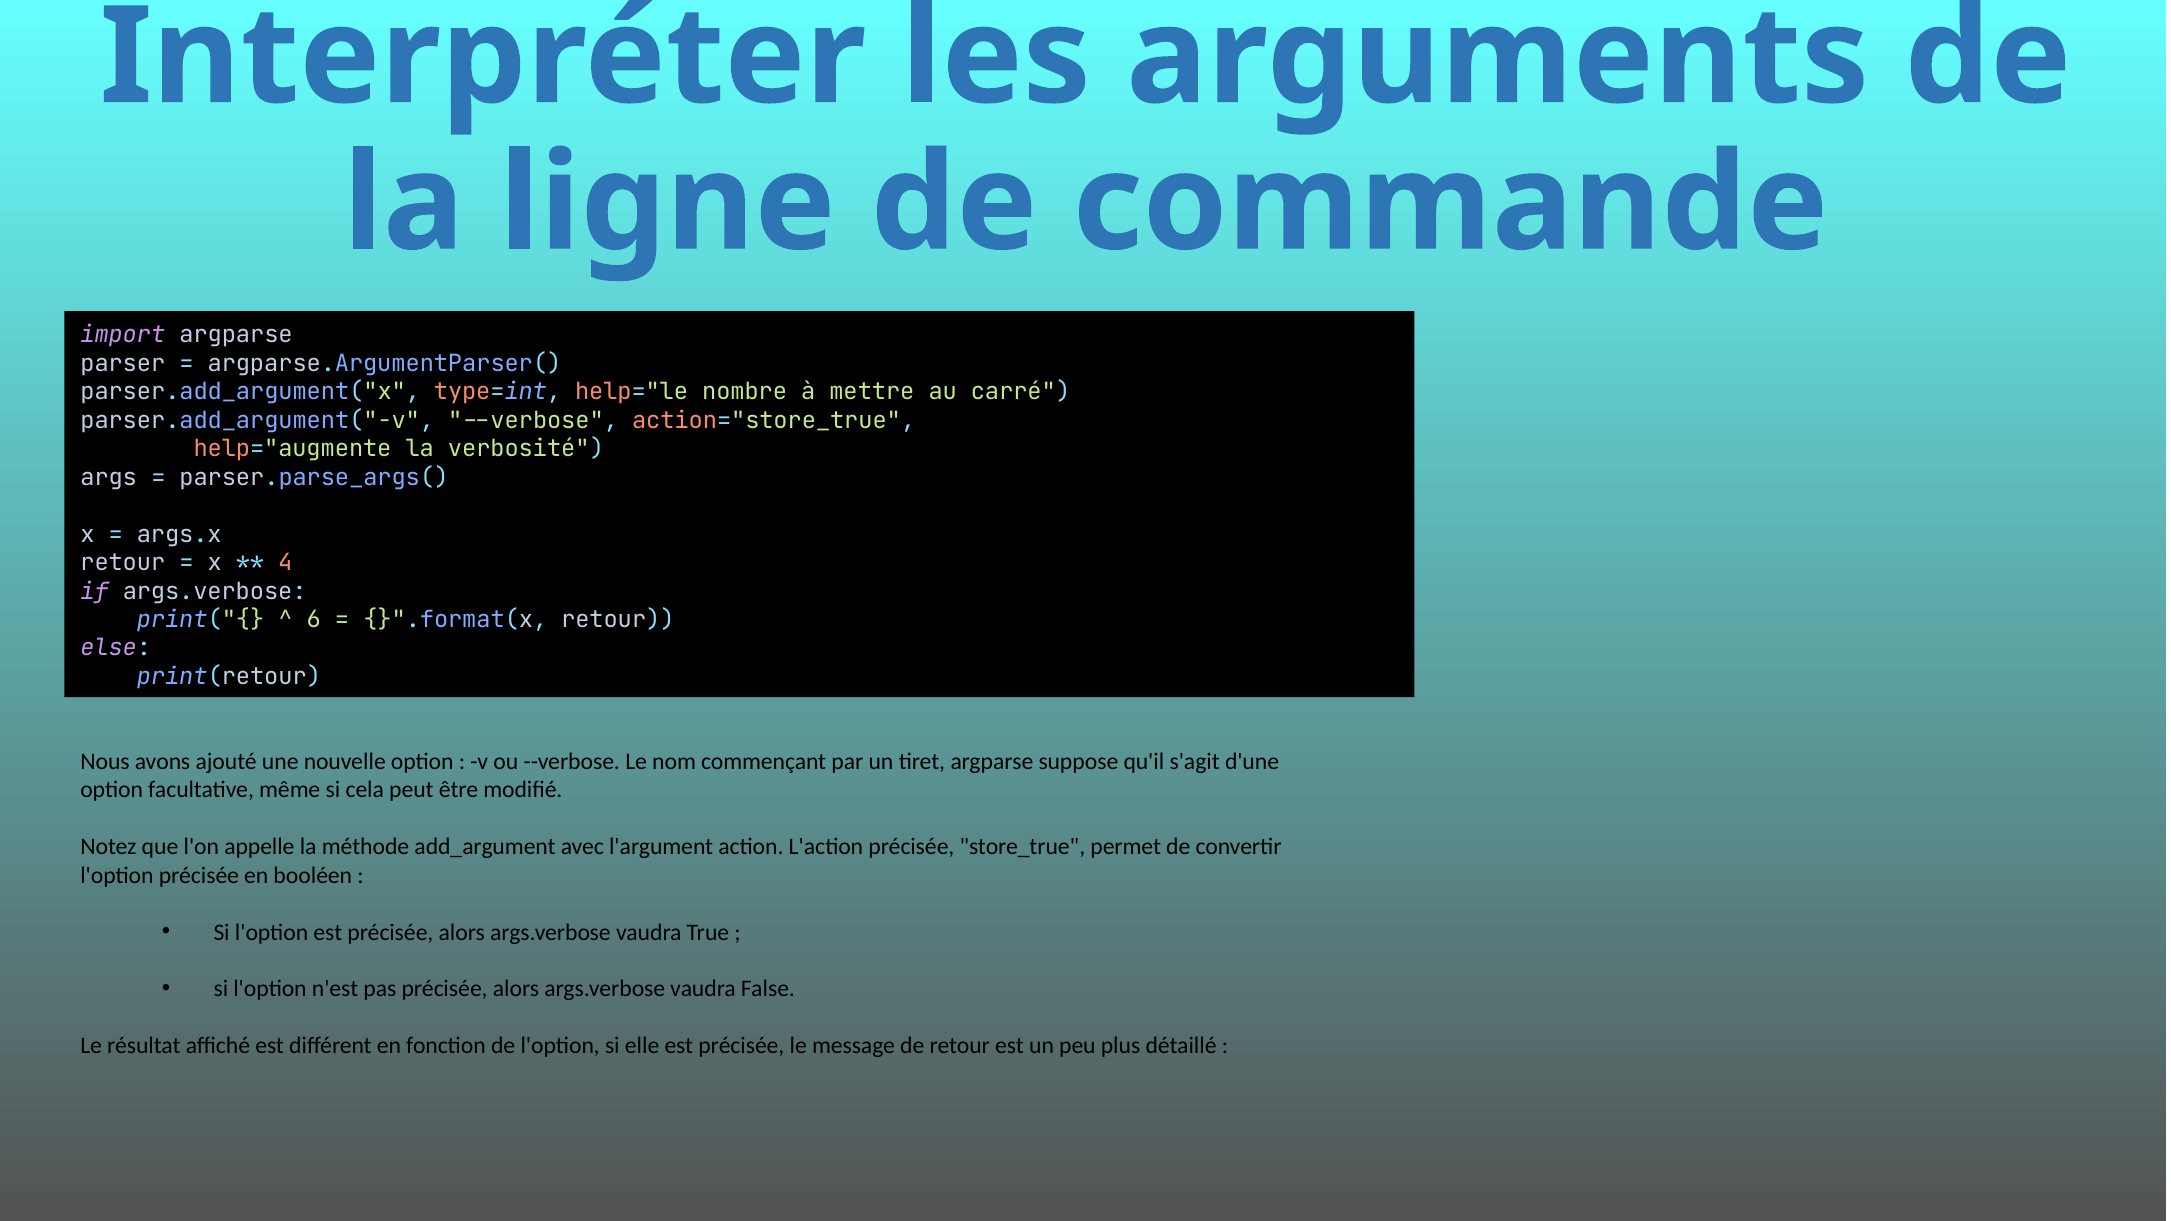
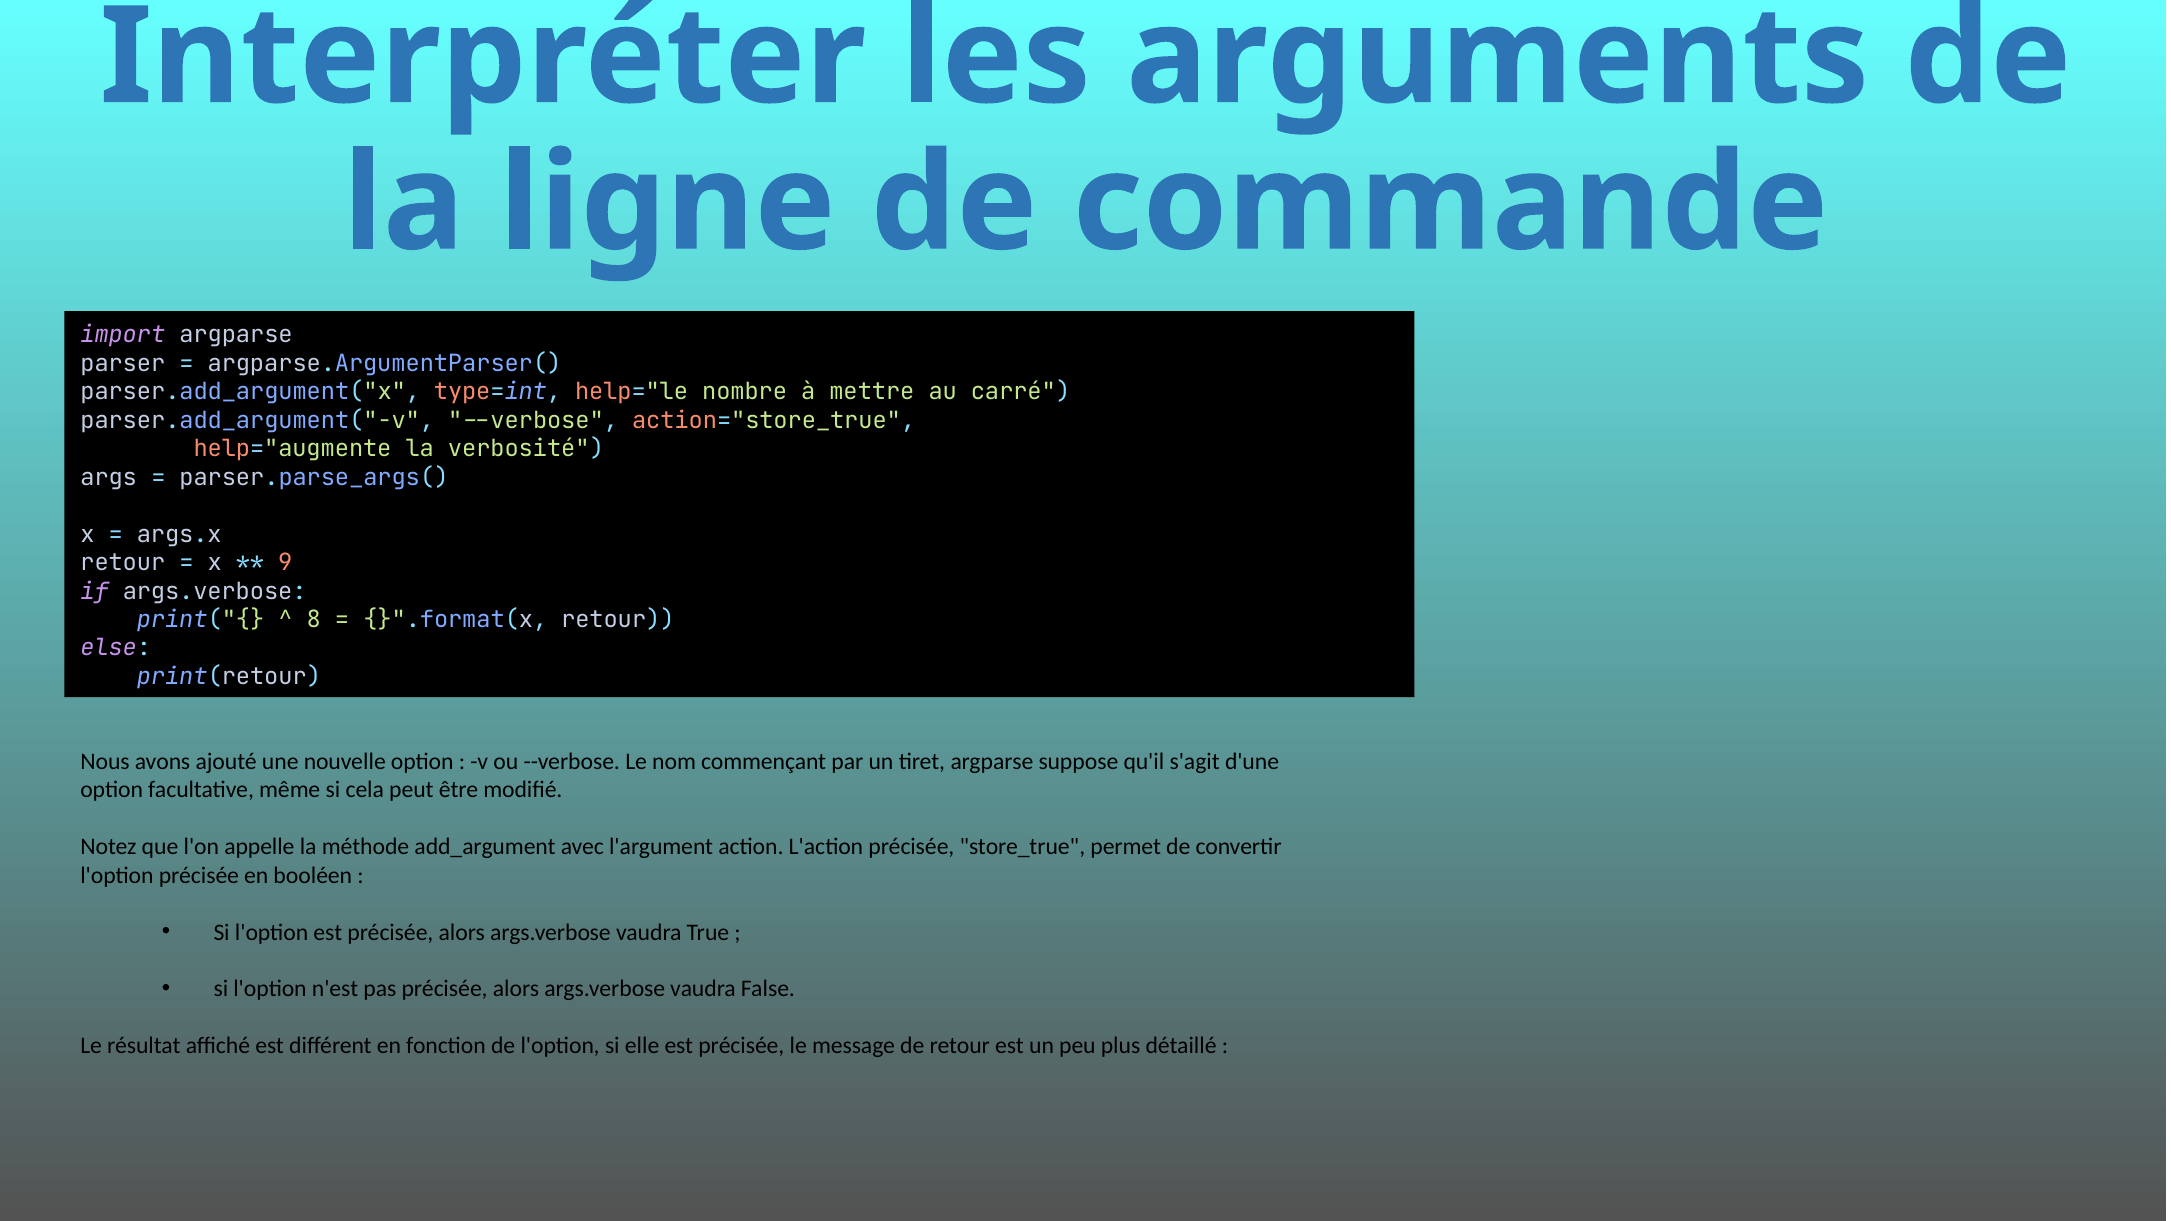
4: 4 -> 9 (285, 563)
6: 6 -> 8 (314, 620)
